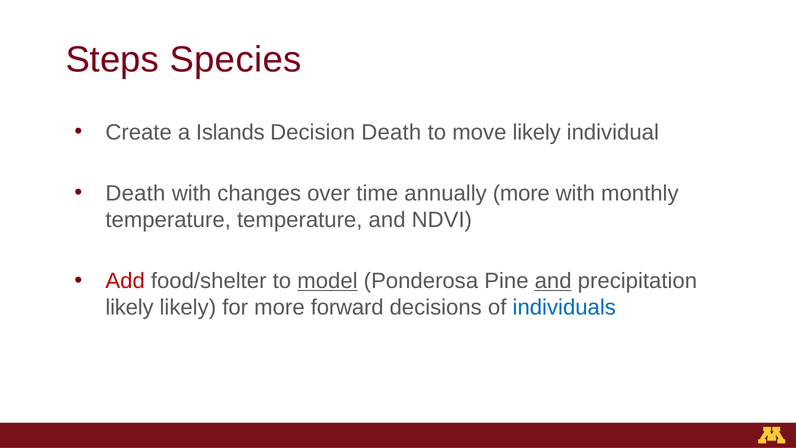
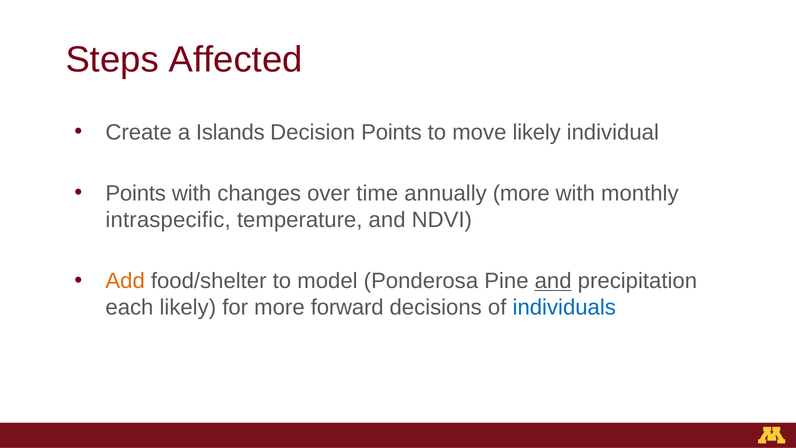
Species: Species -> Affected (236, 60)
Decision Death: Death -> Points (391, 132)
Death: Death -> Points (136, 193)
temperature: temperature -> intraspecific (168, 220)
Add colour: red -> orange (125, 281)
model underline: present -> none (327, 281)
likely: likely -> each (129, 307)
